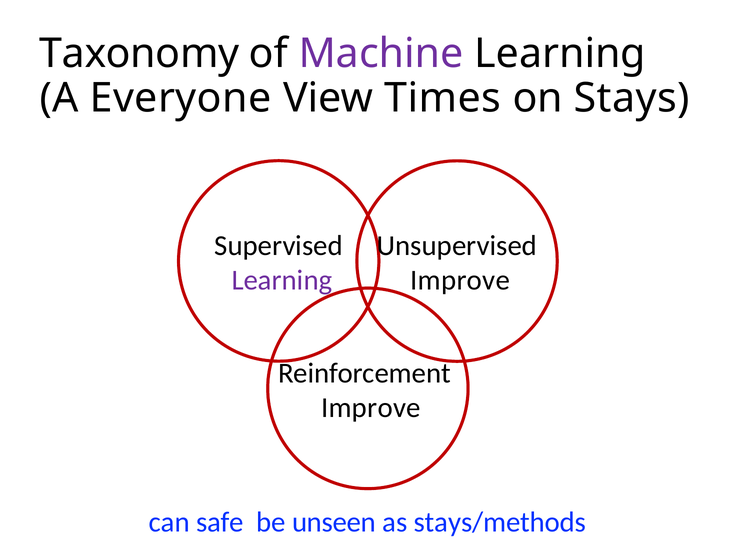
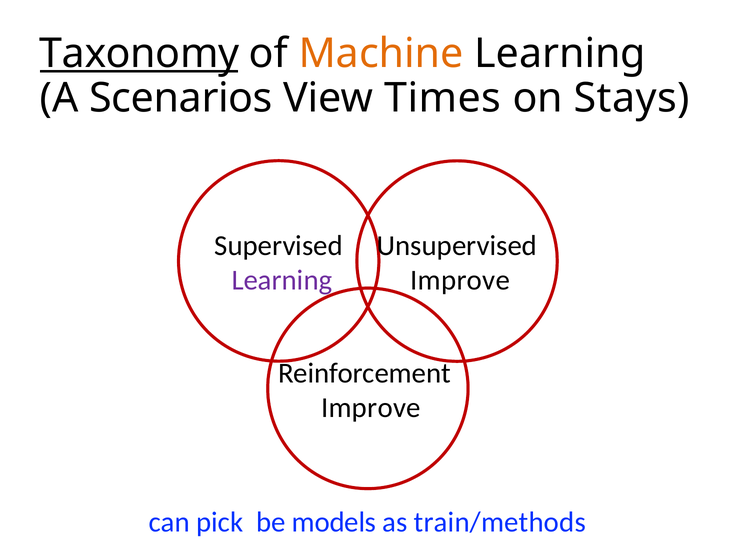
Taxonomy underline: none -> present (139, 54)
Machine colour: purple -> orange (381, 54)
Everyone: Everyone -> Scenarios (181, 98)
safe: safe -> pick (220, 522)
unseen: unseen -> models (334, 522)
stays/methods: stays/methods -> train/methods (500, 522)
